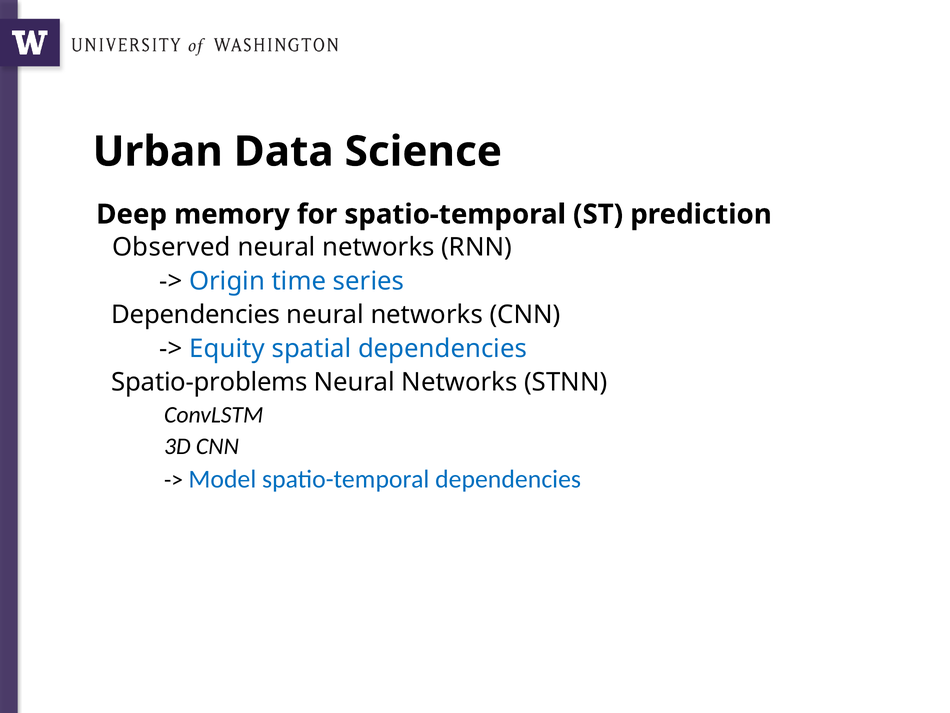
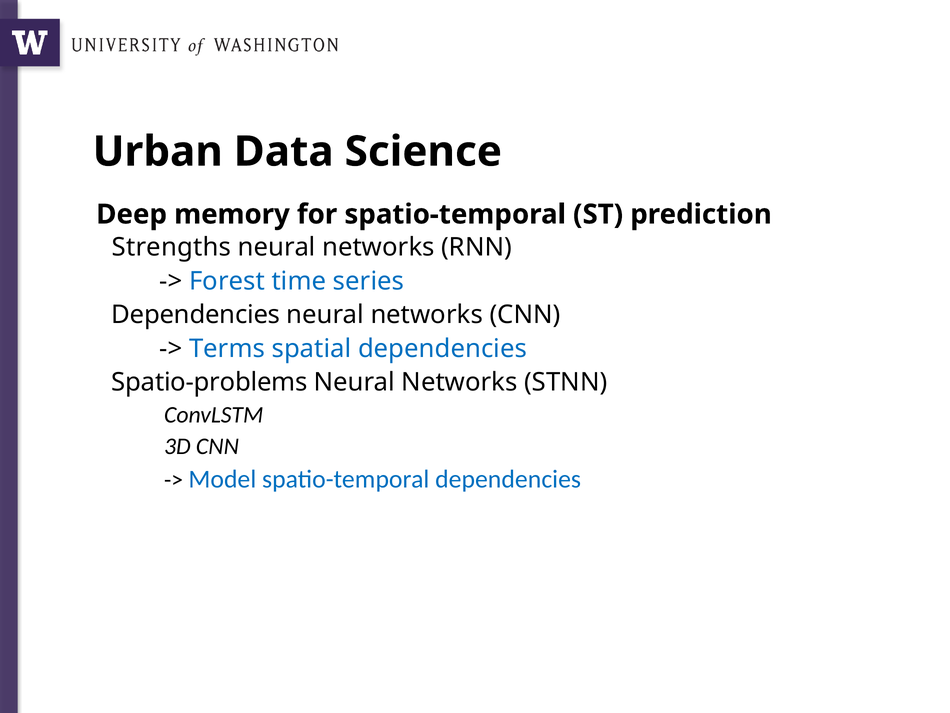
Observed: Observed -> Strengths (171, 247)
Origin: Origin -> Forest (227, 281)
Equity: Equity -> Terms (227, 348)
